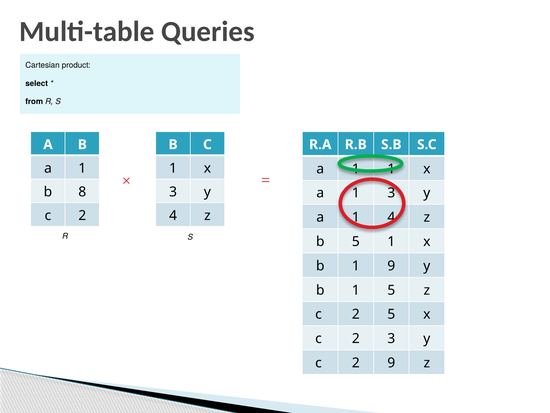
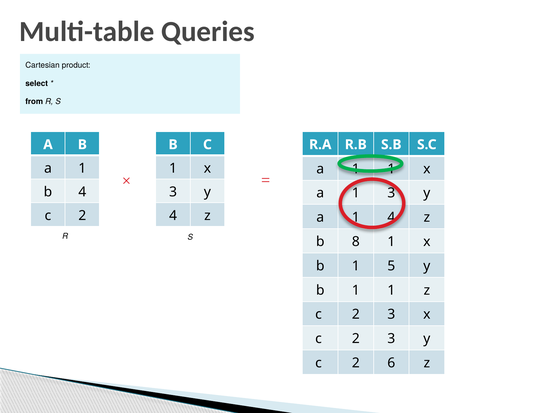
b 8: 8 -> 4 (82, 192)
b 5: 5 -> 8 (356, 241)
1 9: 9 -> 5 (391, 266)
b 1 5: 5 -> 1 (391, 290)
5: 5 -> 3 (391, 314)
2 9: 9 -> 6 (391, 362)
